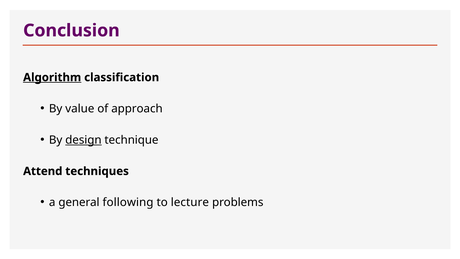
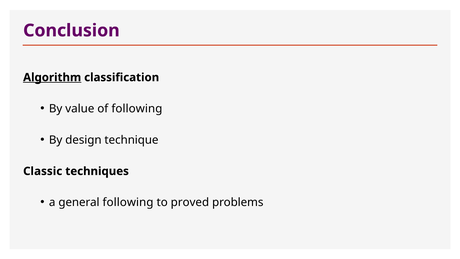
of approach: approach -> following (137, 109)
design underline: present -> none (83, 140)
Attend: Attend -> Classic (43, 171)
lecture: lecture -> proved (190, 202)
